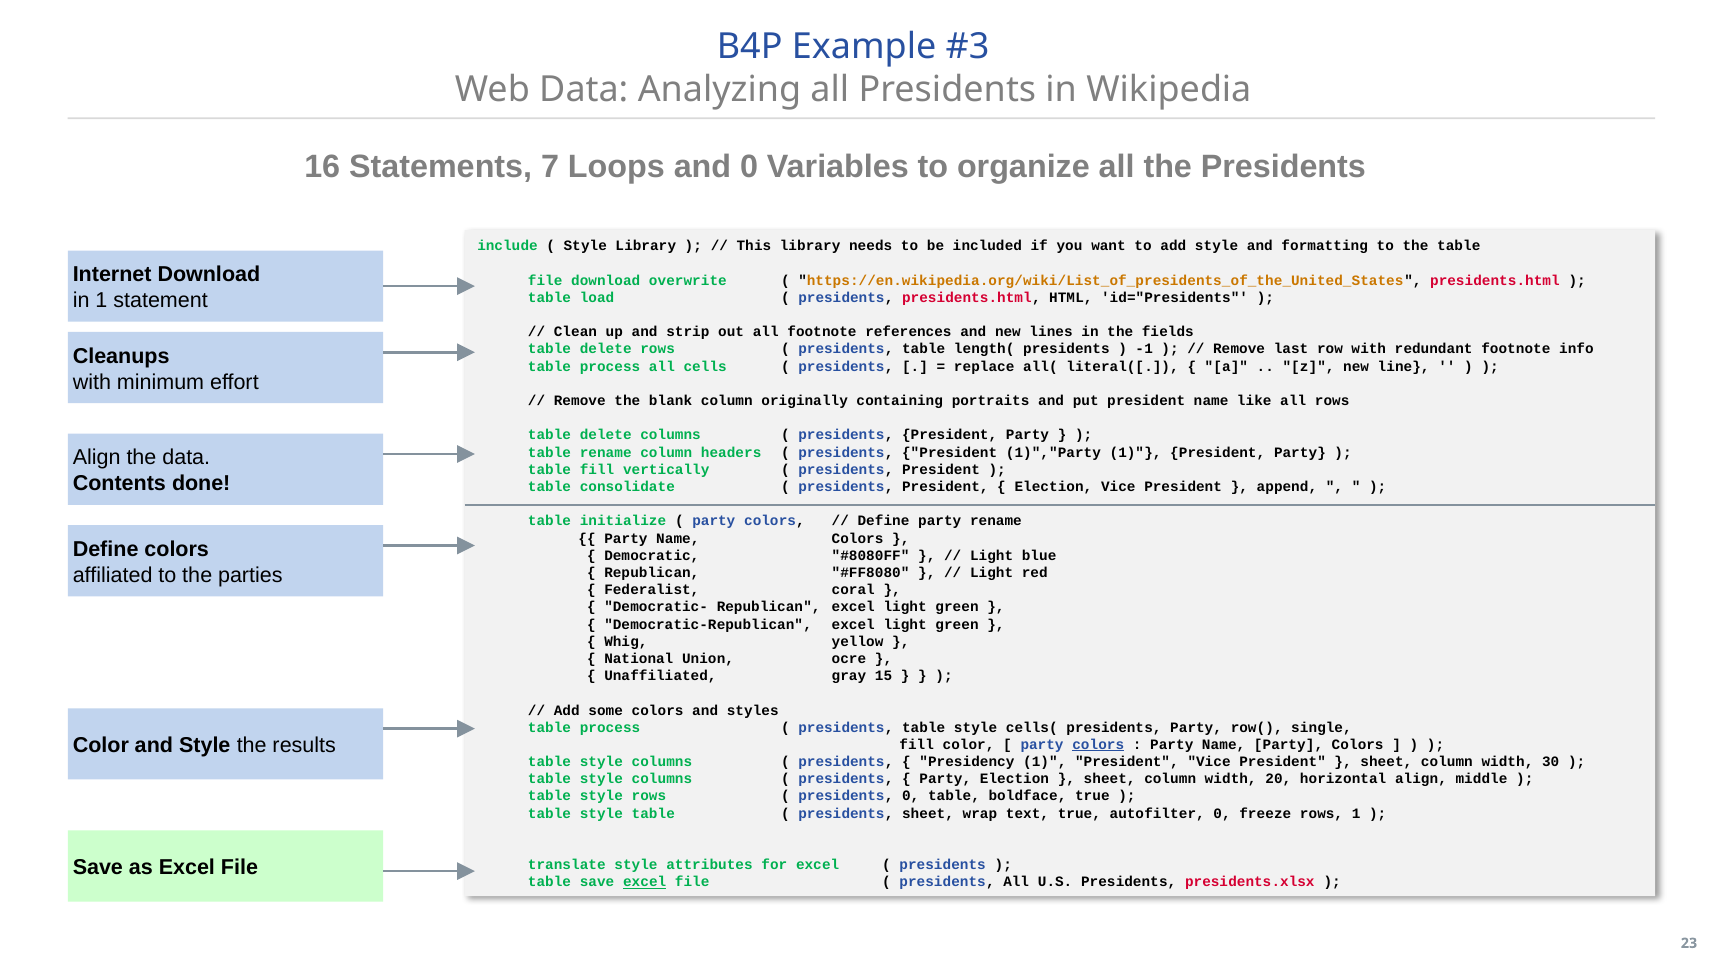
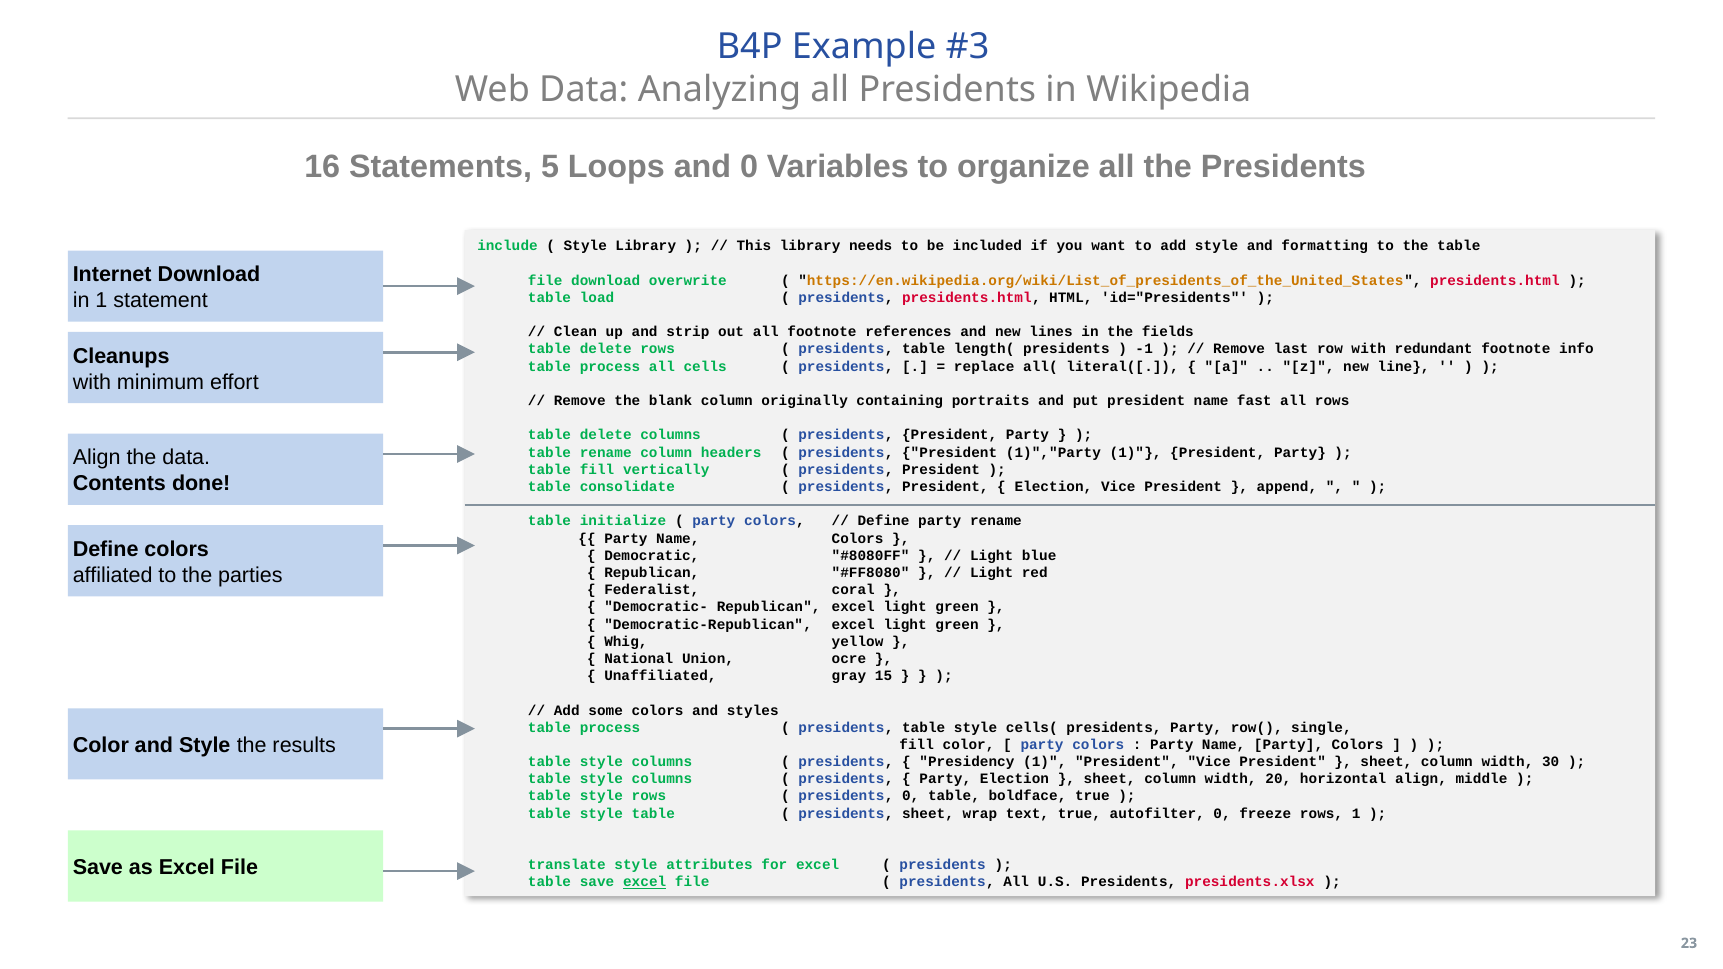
7: 7 -> 5 (550, 167)
like: like -> fast (1254, 401)
colors underline: present -> none (1098, 745)
